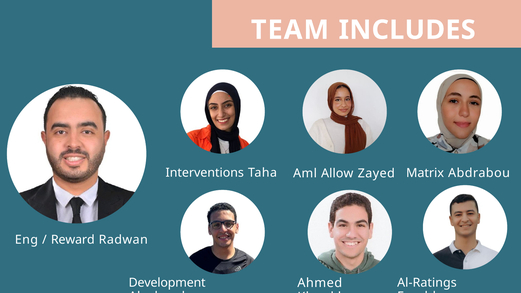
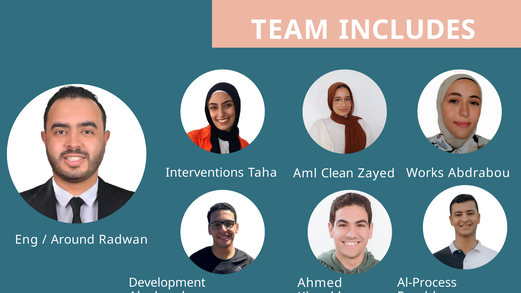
Matrix: Matrix -> Works (425, 173)
Allow: Allow -> Clean (337, 173)
Reward: Reward -> Around (73, 240)
Al-Ratings: Al-Ratings -> Al-Process (427, 283)
